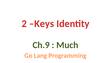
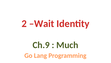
Keys: Keys -> Wait (42, 23)
